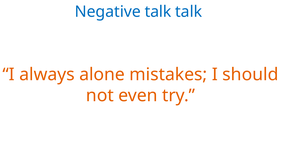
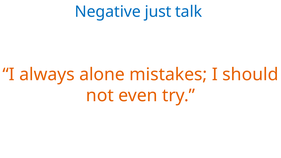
Negative talk: talk -> just (158, 12)
